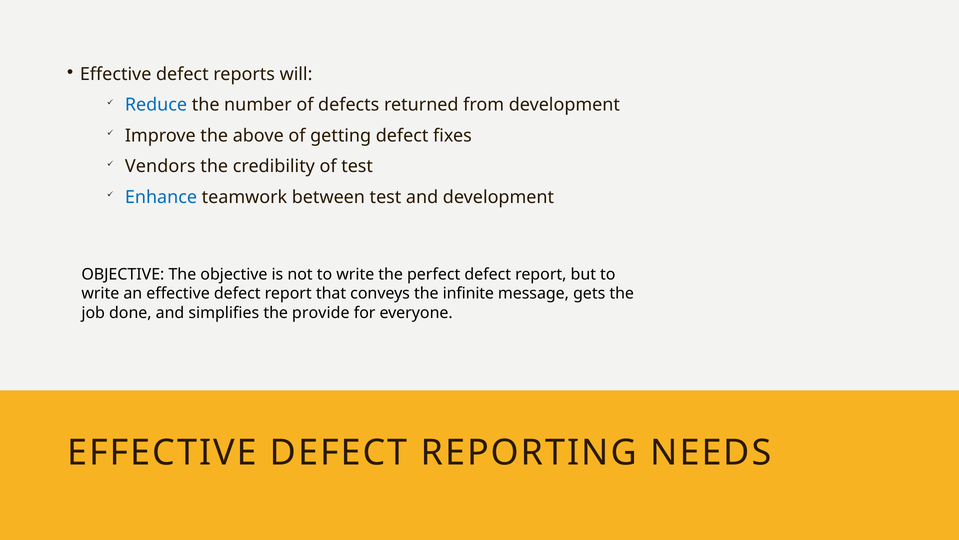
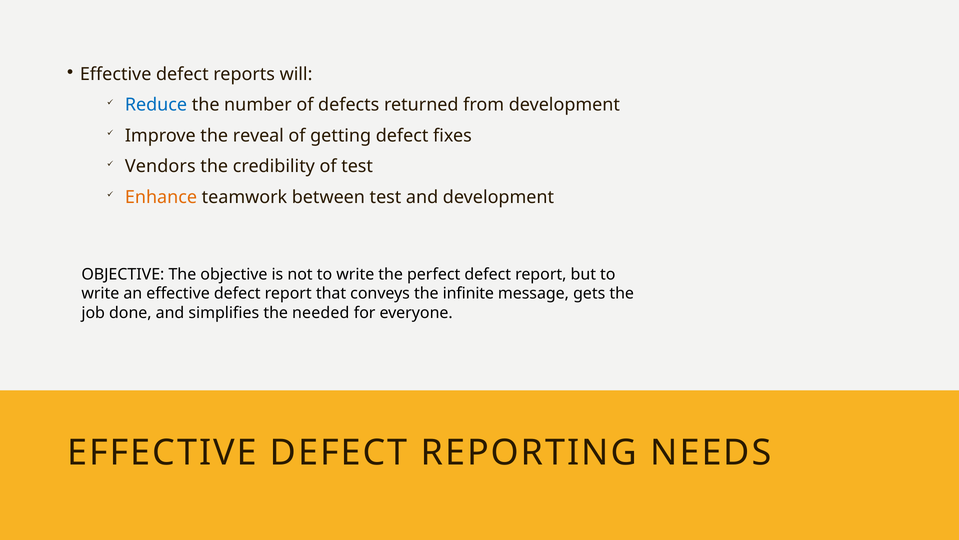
above: above -> reveal (258, 136)
Enhance colour: blue -> orange (161, 197)
provide: provide -> needed (321, 312)
